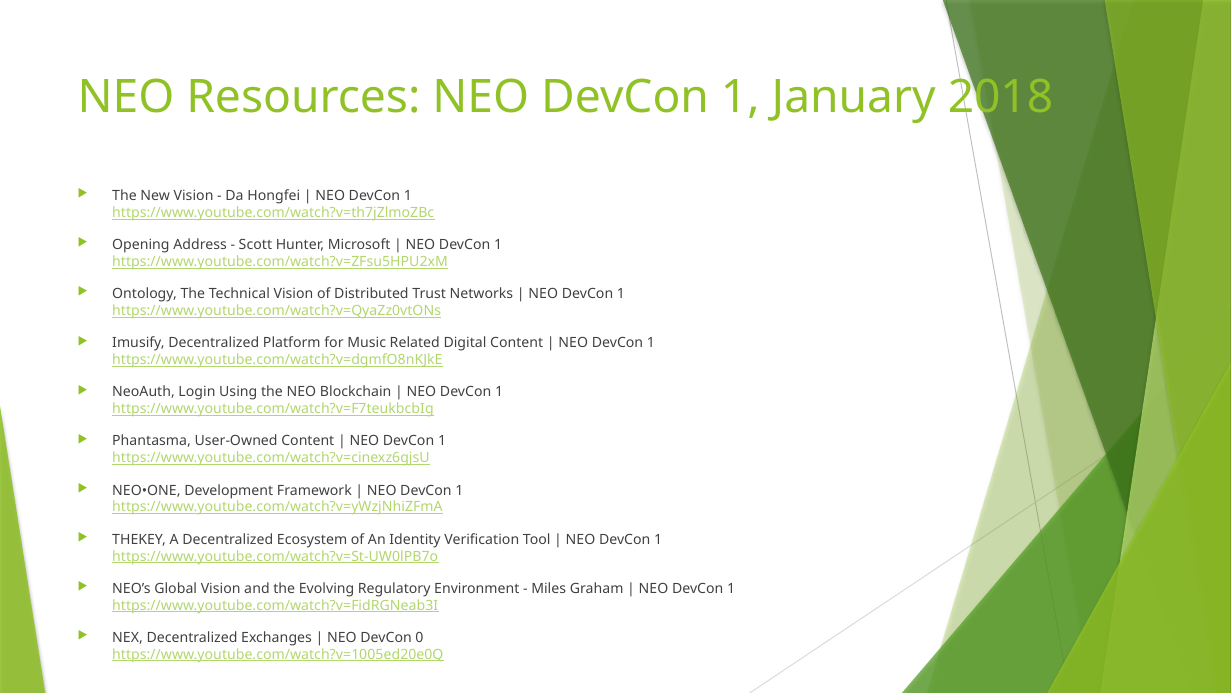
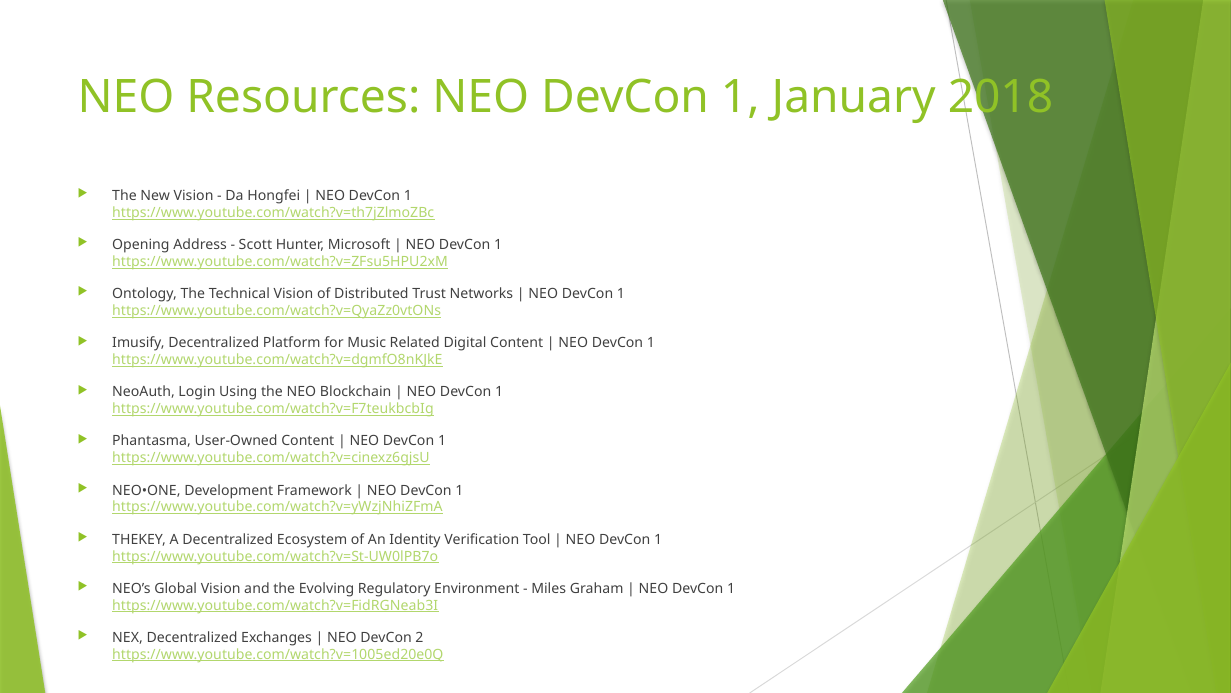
0: 0 -> 2 (419, 637)
